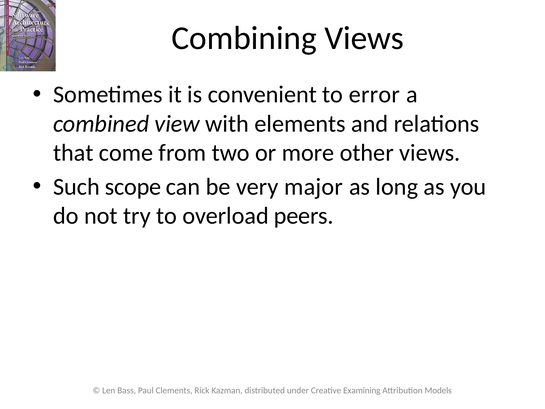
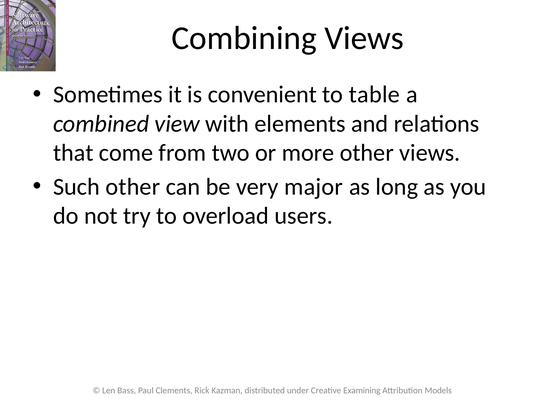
error: error -> table (374, 95)
Such scope: scope -> other (133, 187)
peers: peers -> users (304, 216)
